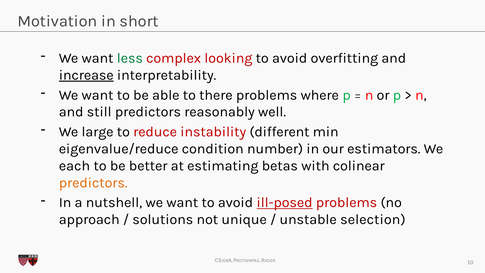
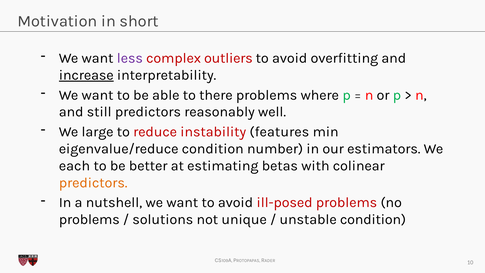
less colour: green -> purple (130, 58)
looking: looking -> outliers (228, 58)
different: different -> features (279, 132)
ill-posed underline: present -> none (285, 203)
approach: approach -> problems (89, 219)
unstable selection: selection -> condition (373, 219)
